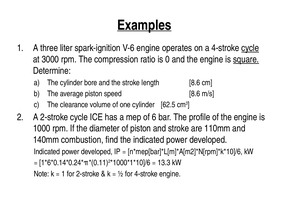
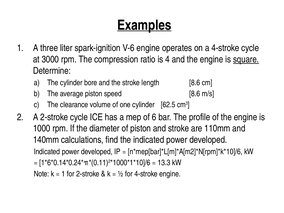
cycle underline: present -> none (250, 48)
0: 0 -> 4 (168, 59)
combustion: combustion -> calculations (82, 140)
